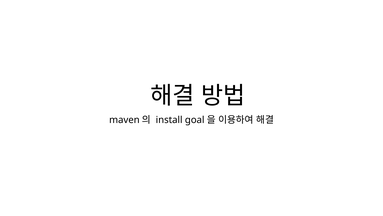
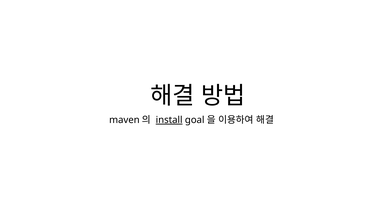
install underline: none -> present (169, 120)
